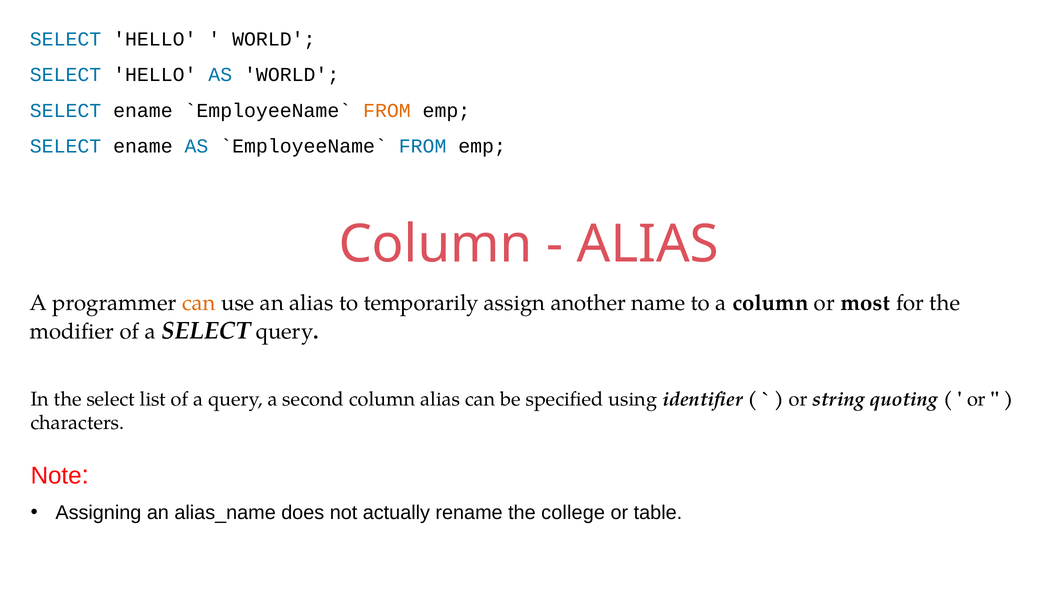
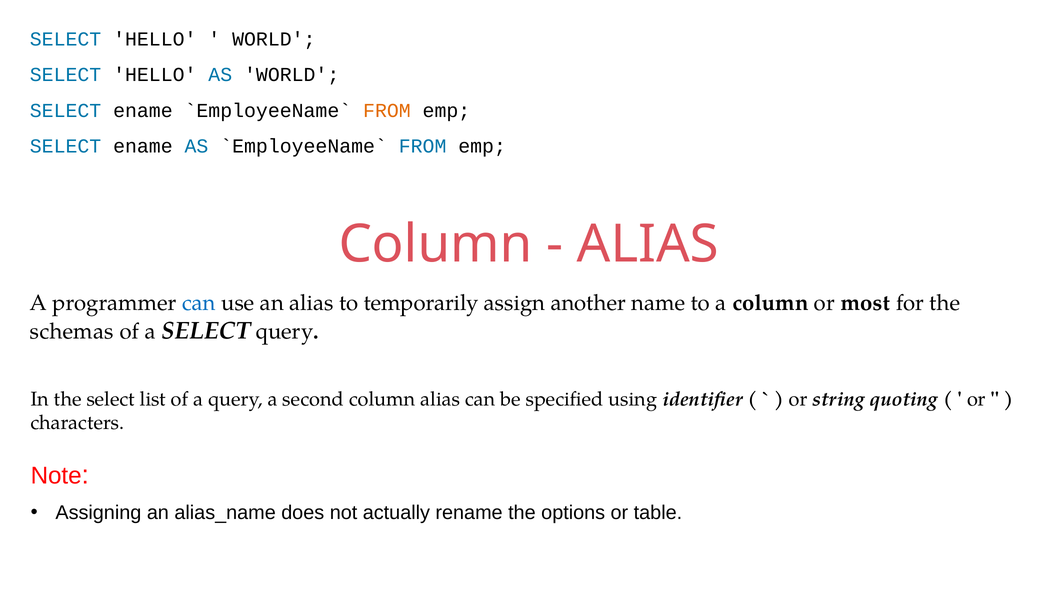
can colour: orange -> blue (199, 303)
modifier: modifier -> schemas (72, 332)
college: college -> options (573, 513)
